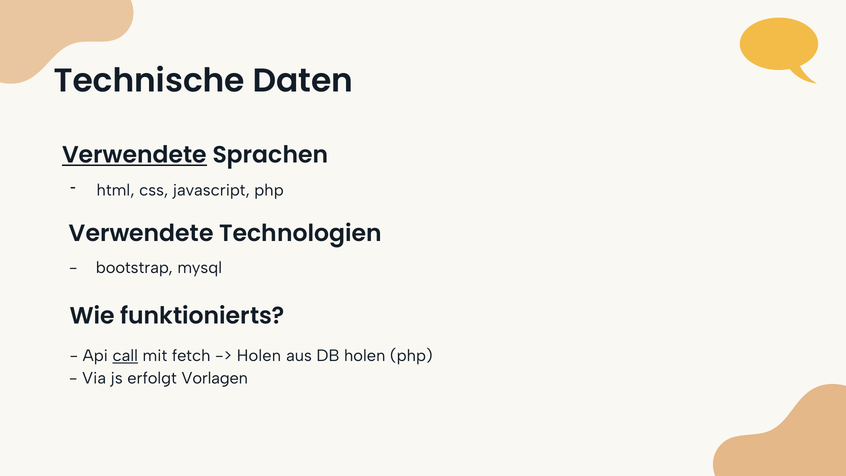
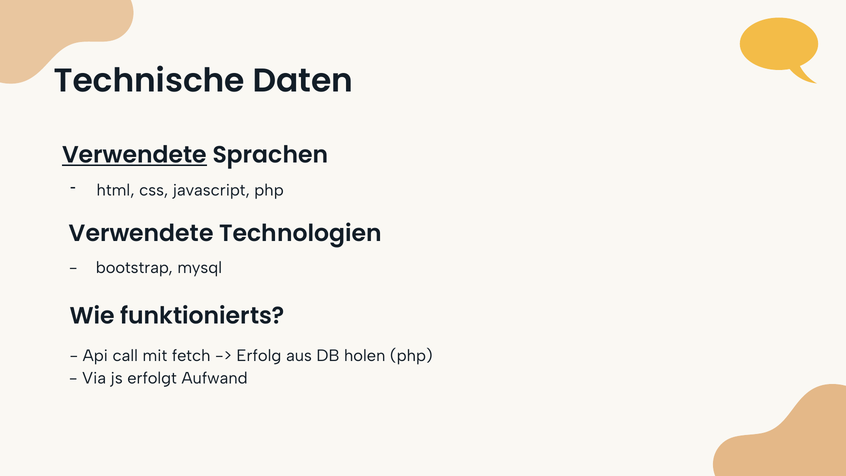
call underline: present -> none (125, 356)
Holen: Holen -> Erfolg (259, 356)
Vorlagen: Vorlagen -> Aufwand (215, 378)
